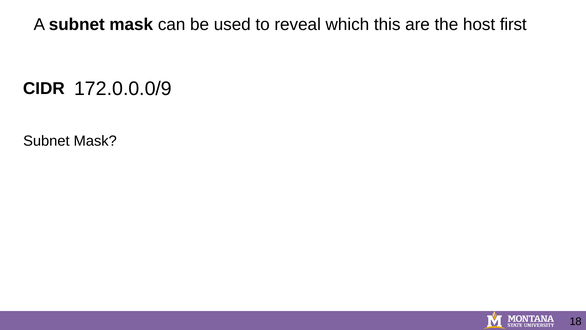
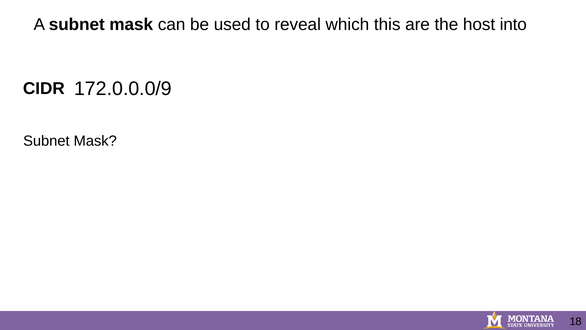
first: first -> into (513, 25)
